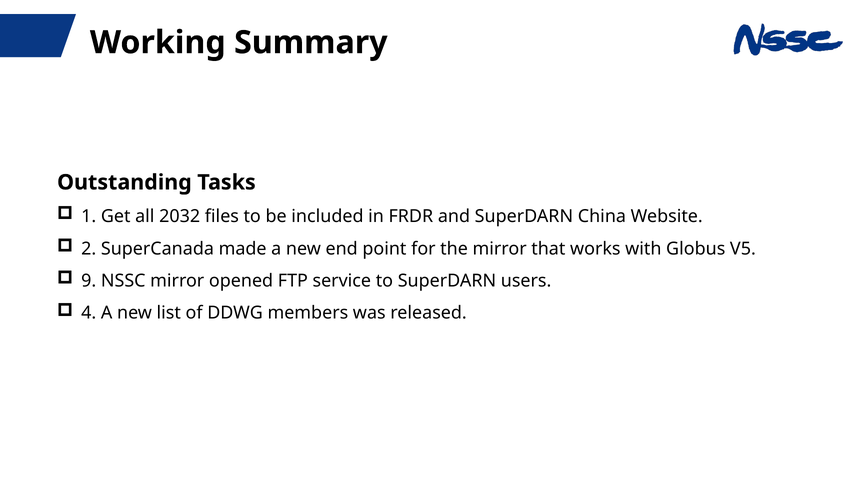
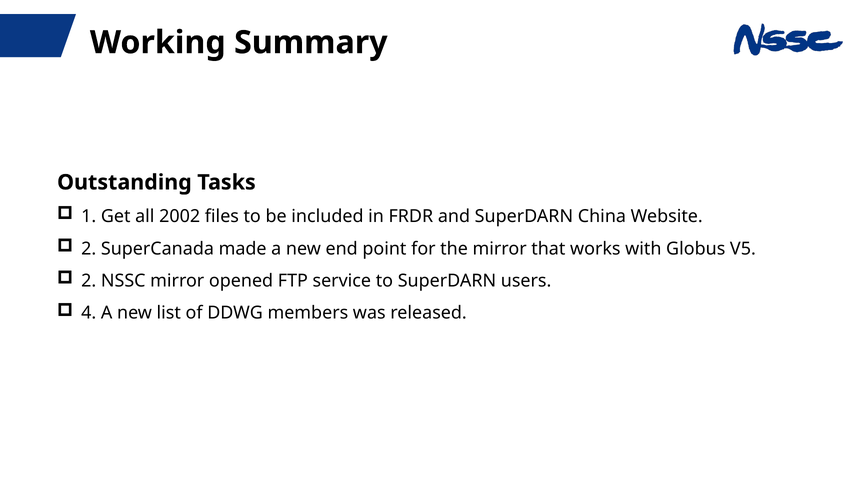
2032: 2032 -> 2002 (180, 217)
9: 9 -> 2 (89, 281)
